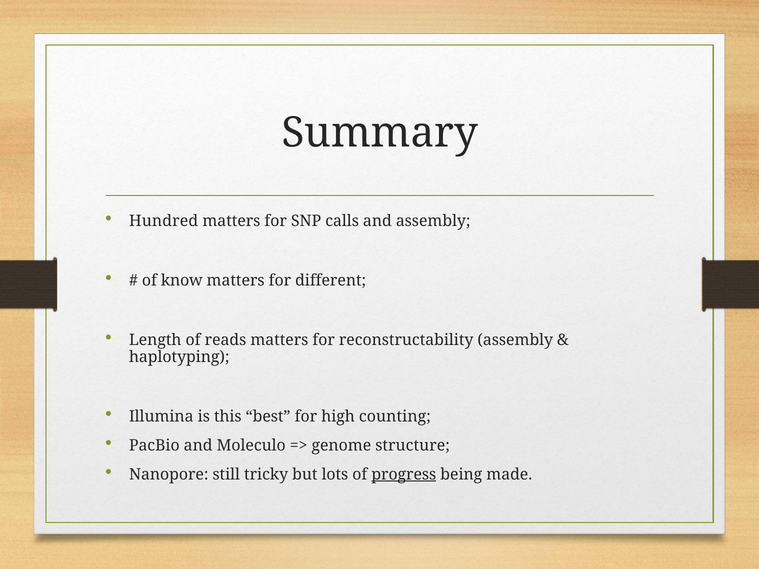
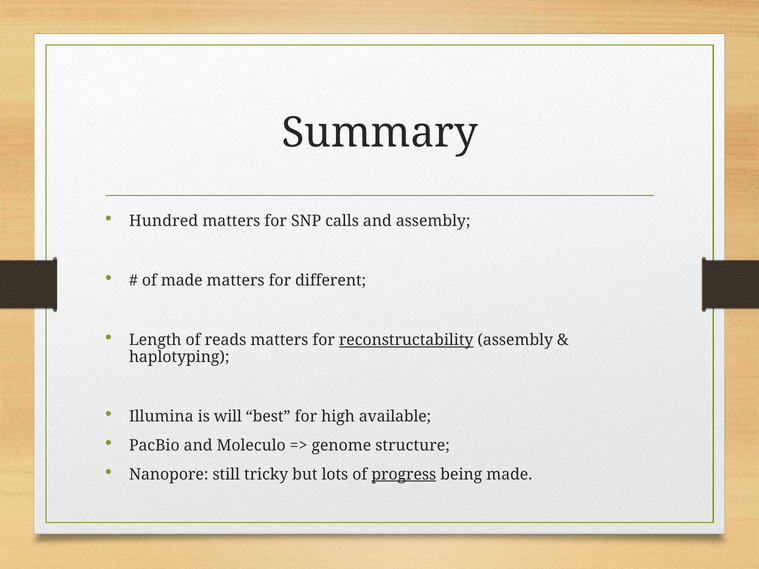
of know: know -> made (182, 281)
reconstructability underline: none -> present (406, 340)
this: this -> will (228, 417)
counting: counting -> available (395, 417)
